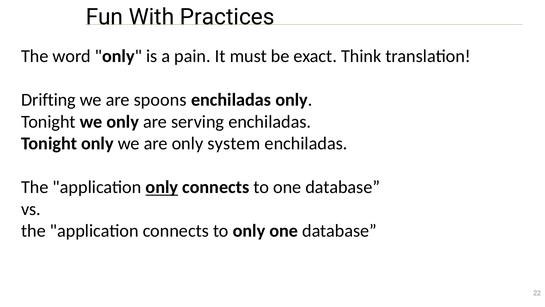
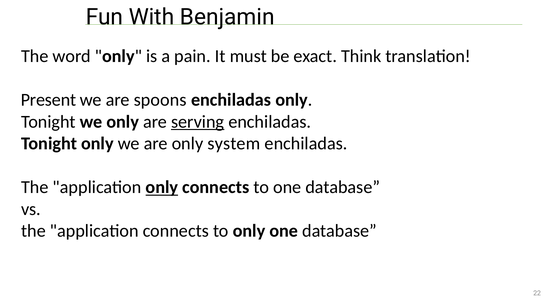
Practices: Practices -> Benjamin (227, 17)
Drifting: Drifting -> Present (48, 100)
serving underline: none -> present (198, 122)
